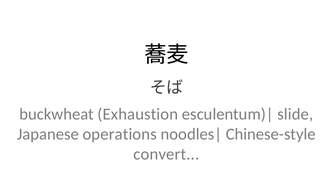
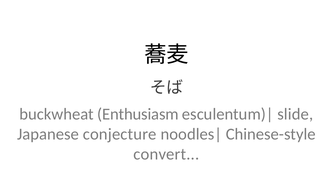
Exhaustion: Exhaustion -> Enthusiasm (138, 114)
operations: operations -> conjecture (120, 134)
